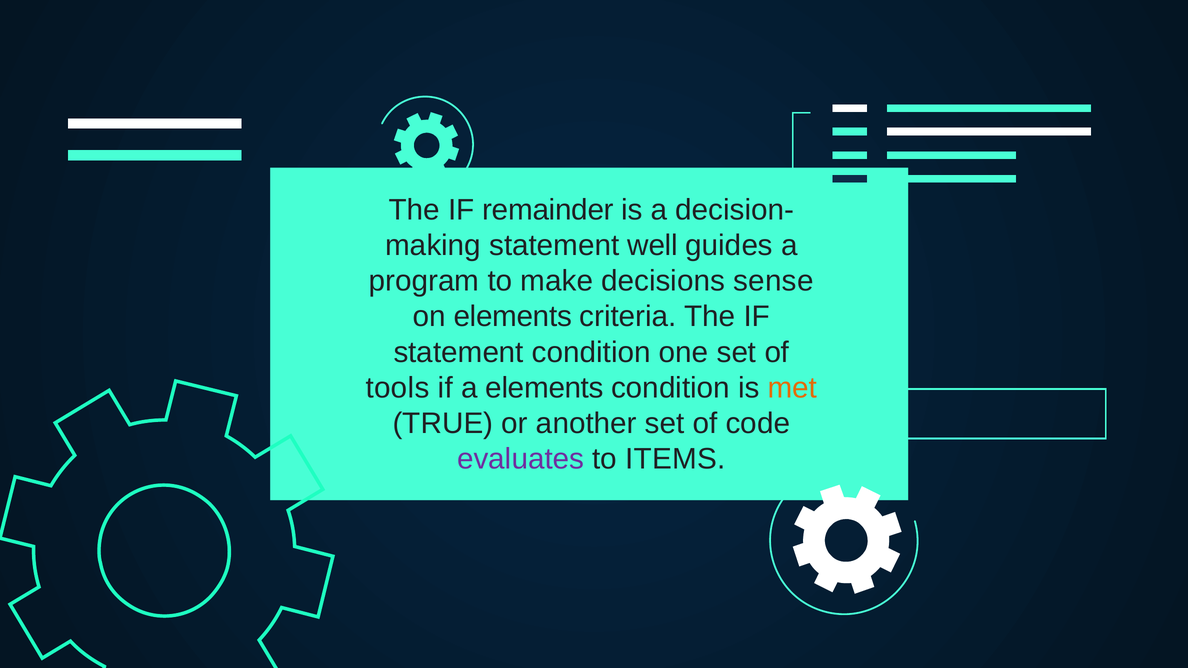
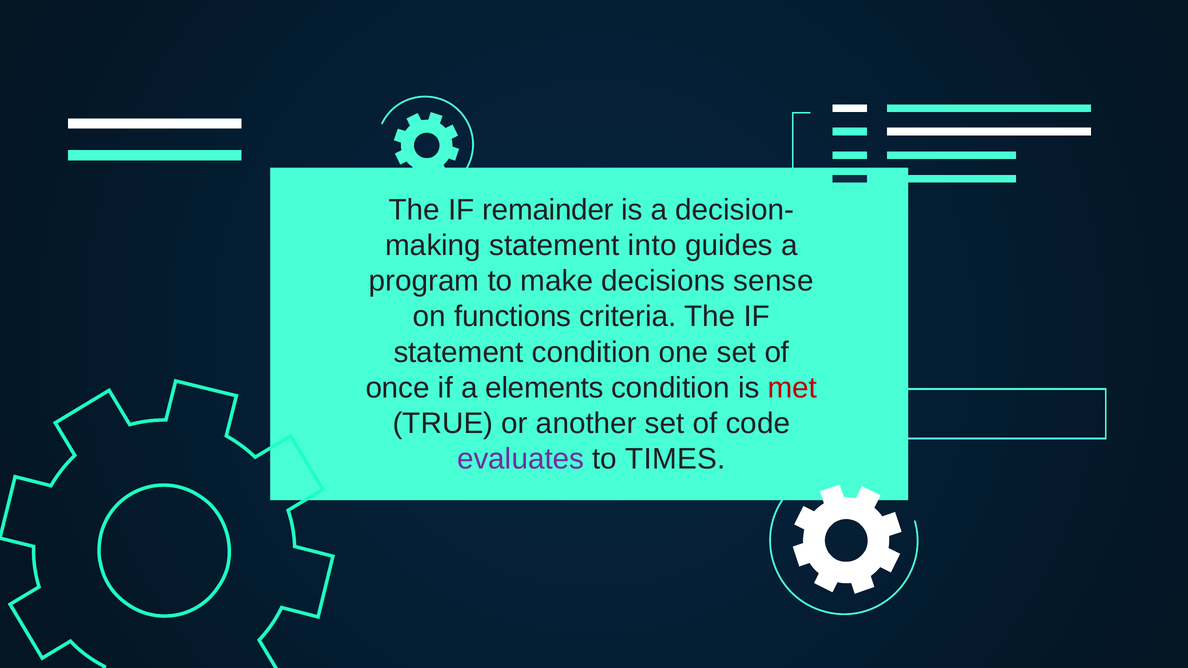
well: well -> into (652, 245)
on elements: elements -> functions (513, 317)
tools: tools -> once (398, 388)
met colour: orange -> red (792, 388)
ITEMS: ITEMS -> TIMES (675, 459)
